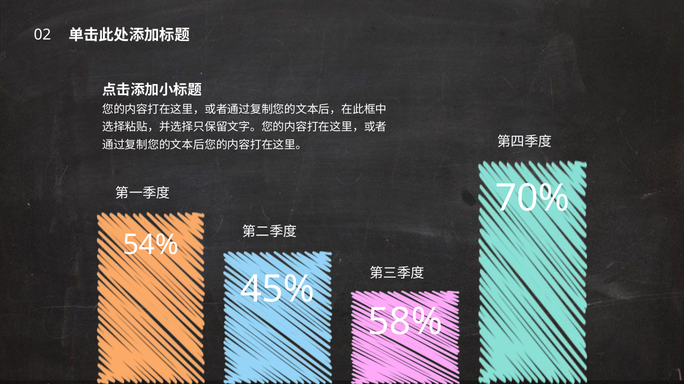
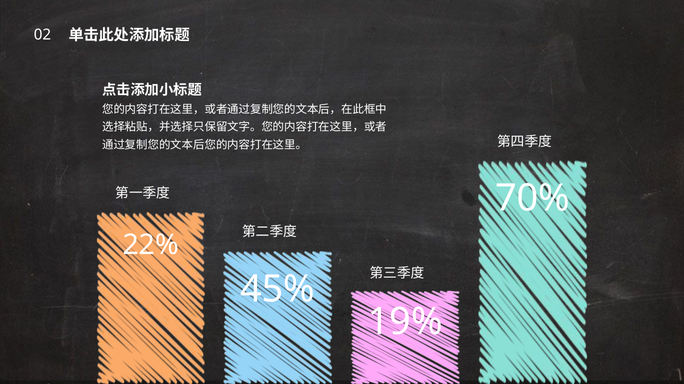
54%: 54% -> 22% (151, 245)
58%: 58% -> 19% (405, 322)
